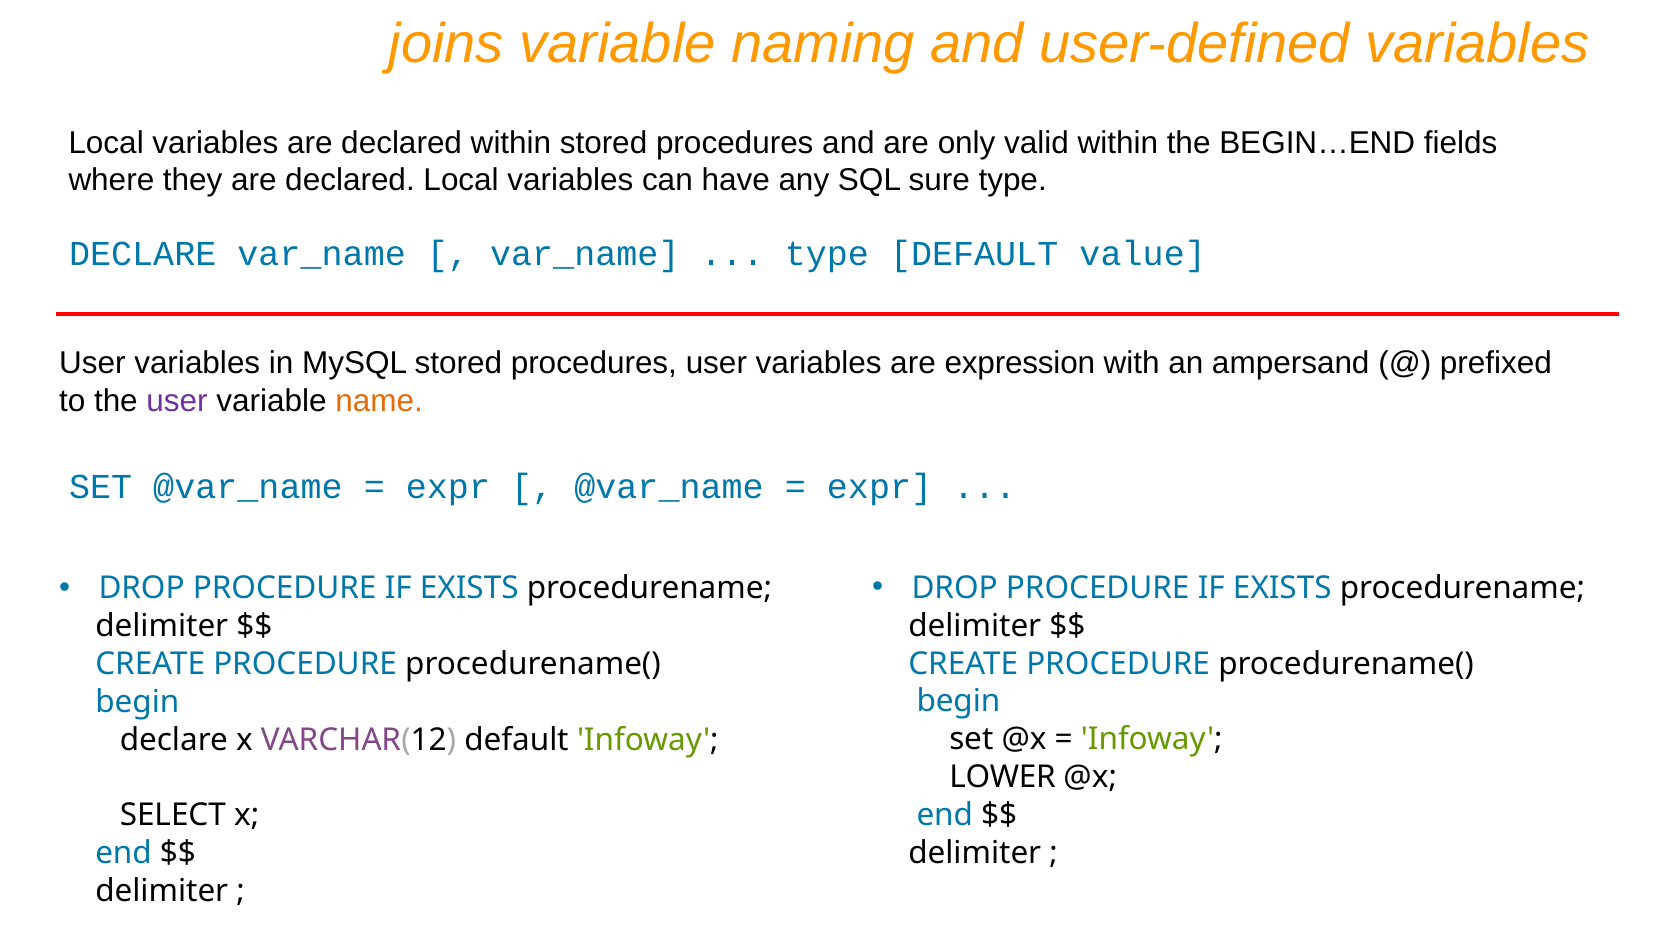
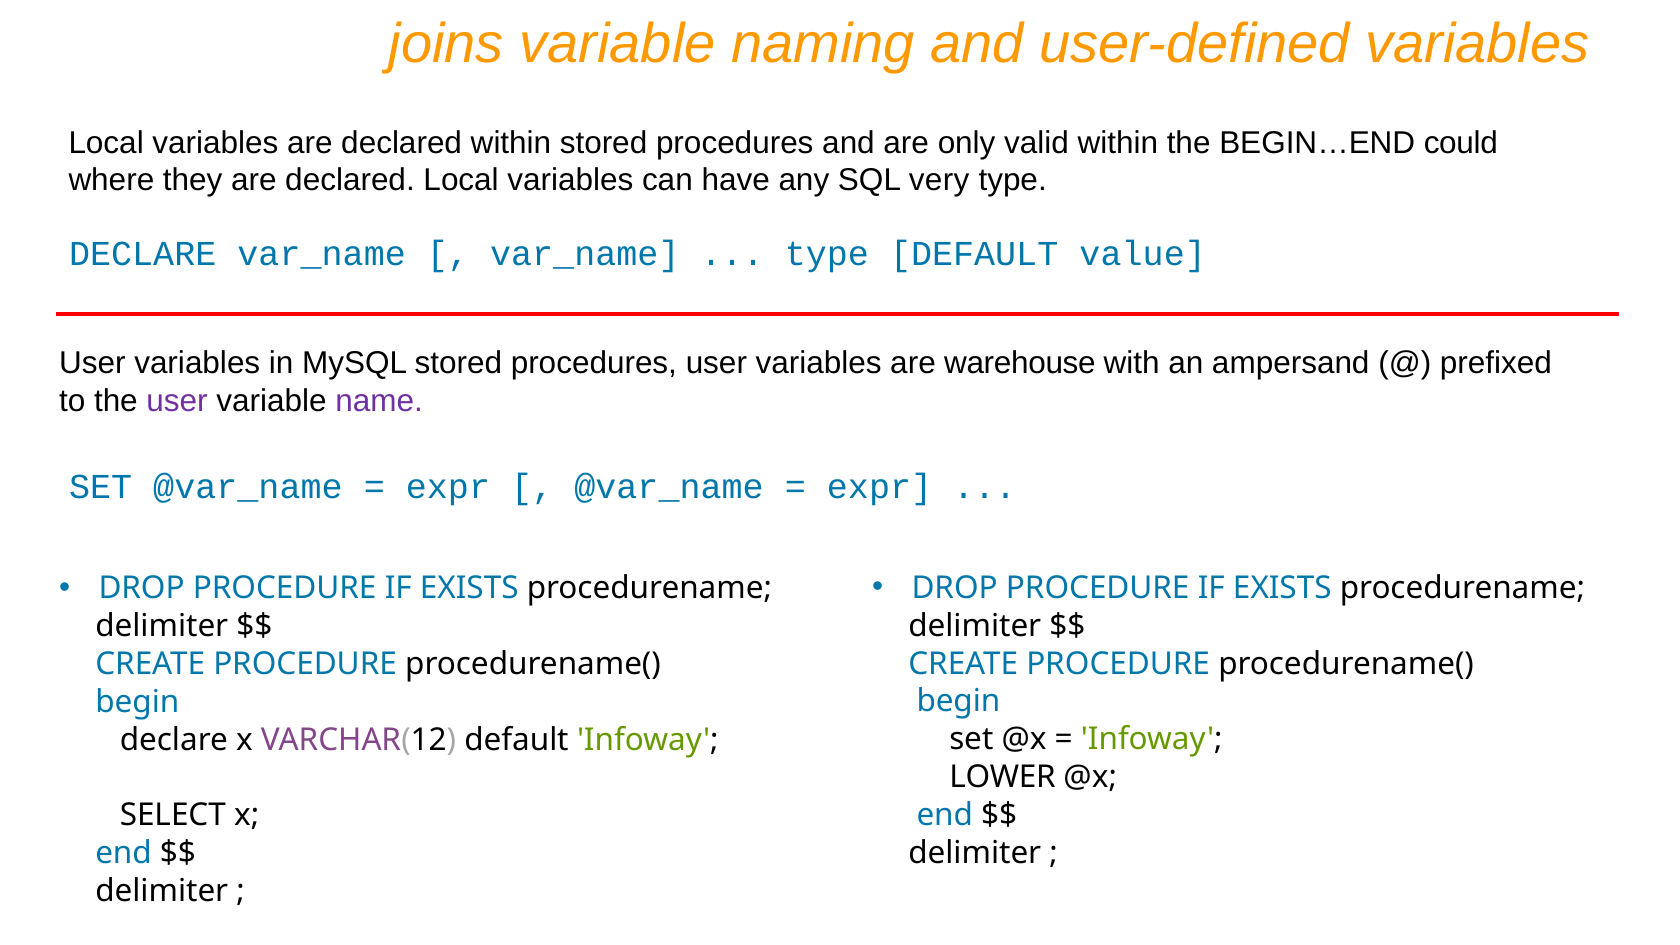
fields: fields -> could (1461, 143)
sure: sure -> very (939, 181)
expression: expression -> warehouse (1020, 363)
name colour: orange -> purple (379, 401)
